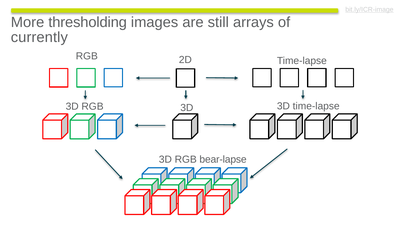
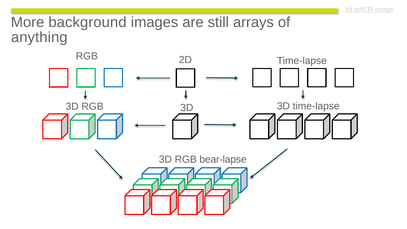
thresholding: thresholding -> background (87, 22)
currently: currently -> anything (39, 37)
